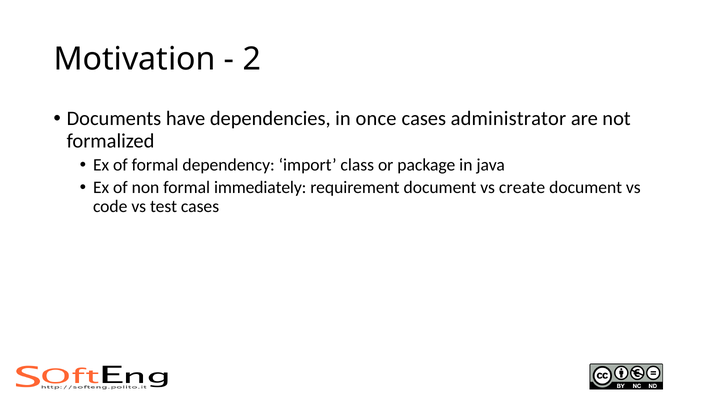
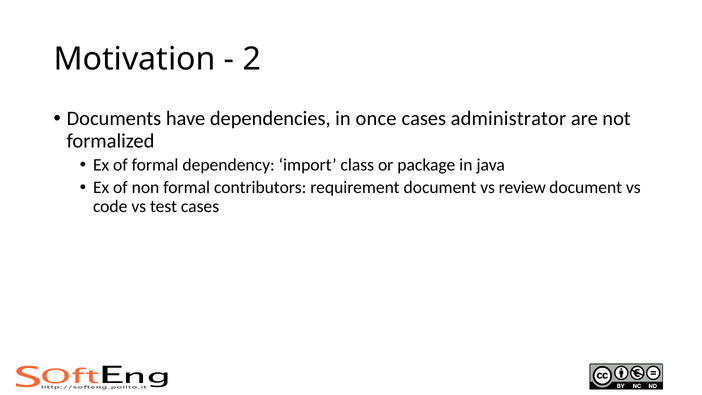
immediately: immediately -> contributors (260, 188)
create: create -> review (522, 188)
